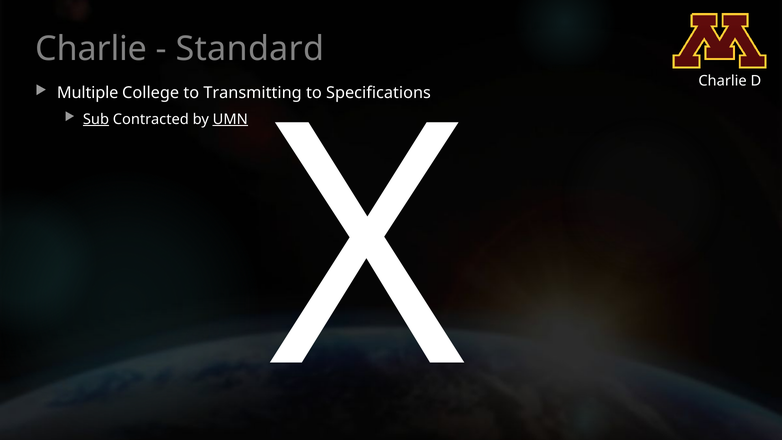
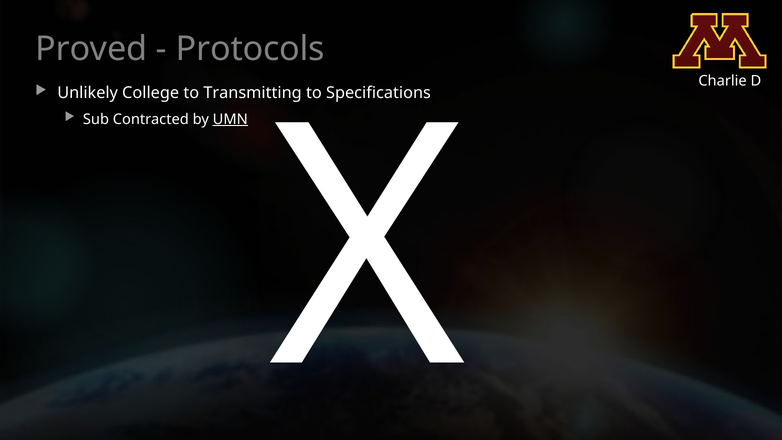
Charlie: Charlie -> Proved (91, 49)
Standard: Standard -> Protocols (250, 49)
Multiple: Multiple -> Unlikely (88, 93)
Sub underline: present -> none (96, 119)
